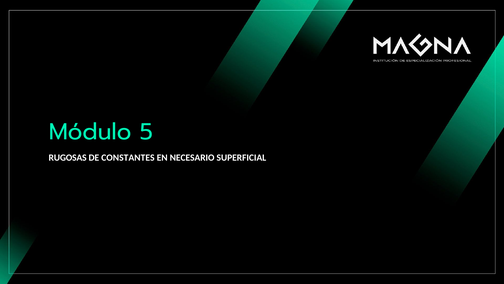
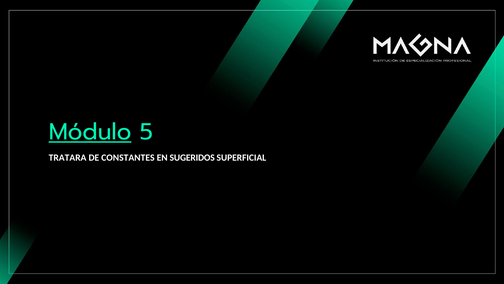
Módulo underline: none -> present (90, 132)
RUGOSAS: RUGOSAS -> TRATARA (68, 157)
NECESARIO: NECESARIO -> SUGERIDOS (192, 157)
